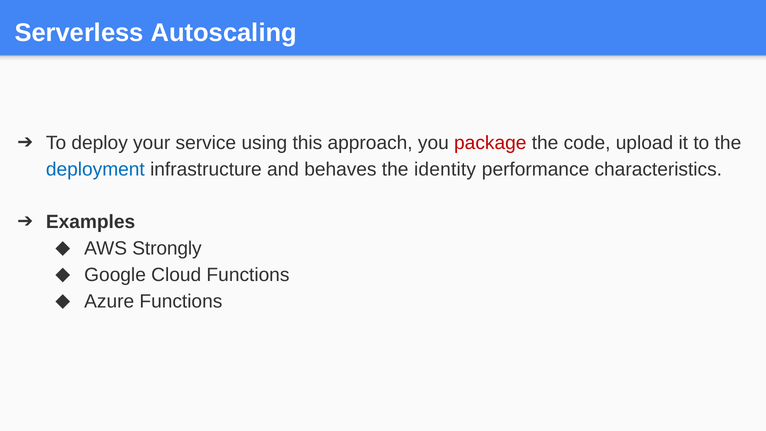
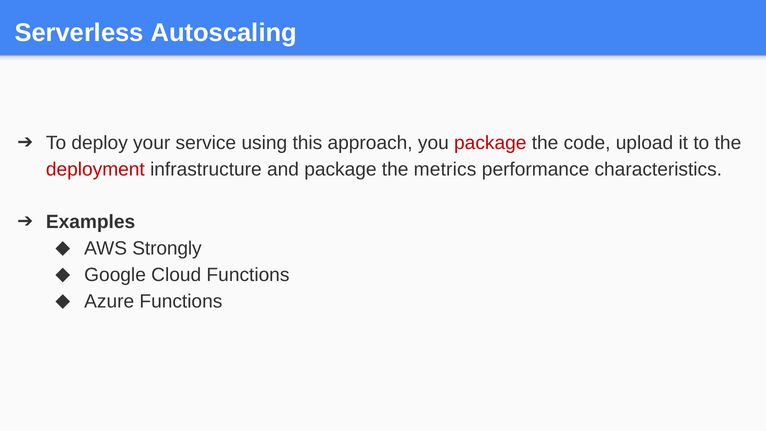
deployment colour: blue -> red (95, 169)
and behaves: behaves -> package (340, 169)
identity: identity -> metrics (445, 169)
